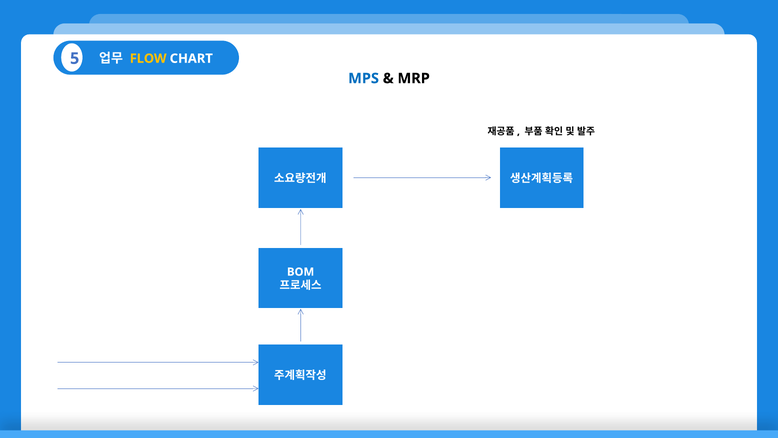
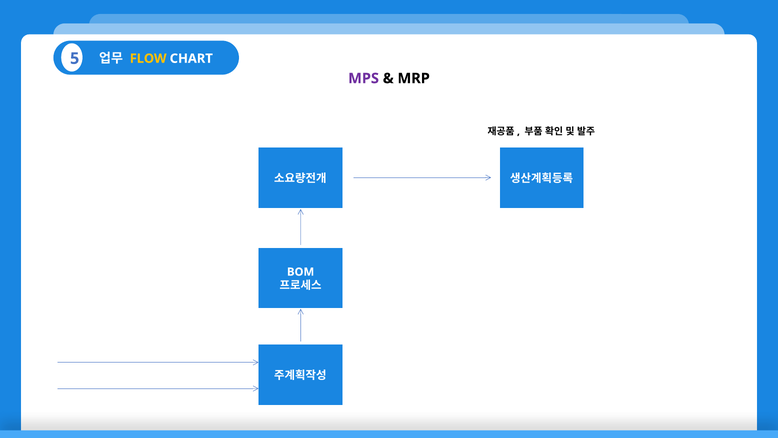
MPS colour: blue -> purple (364, 78)
